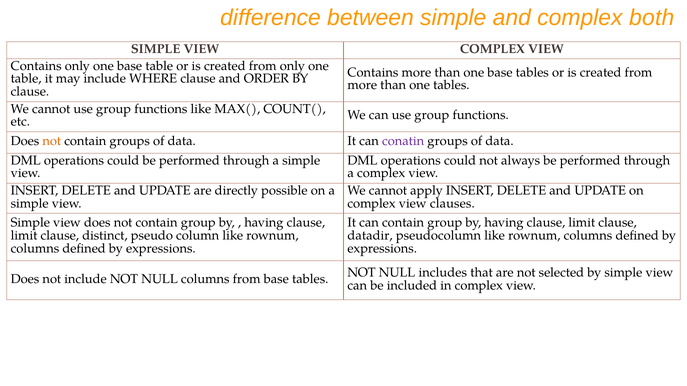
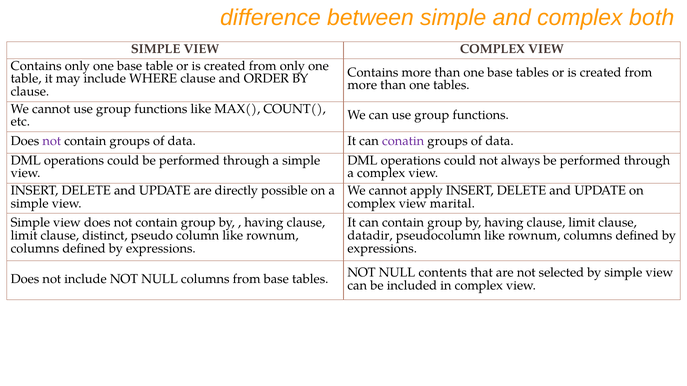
not colour: orange -> purple (52, 141)
clauses: clauses -> marital (452, 204)
includes: includes -> contents (443, 273)
